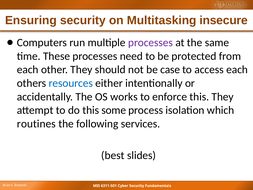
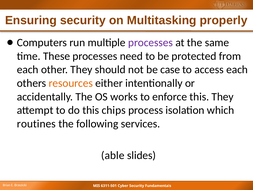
insecure: insecure -> properly (224, 20)
resources colour: blue -> orange (71, 83)
some: some -> chips (114, 110)
best: best -> able (113, 155)
